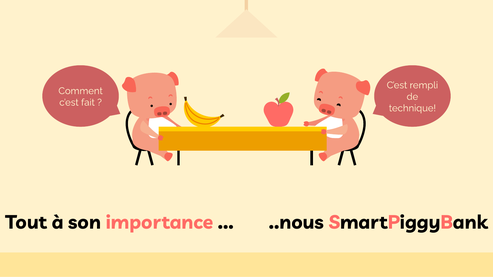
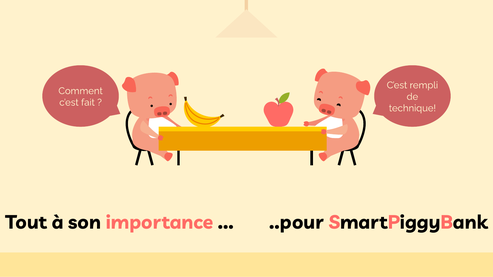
..nous: ..nous -> ..pour (296, 223)
